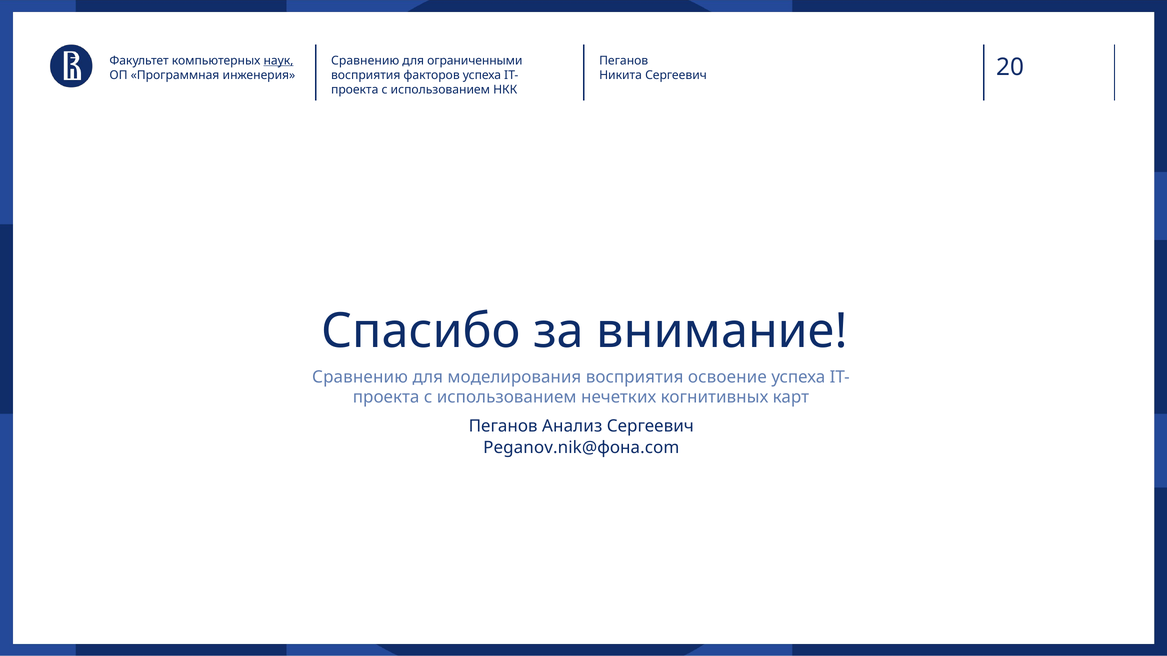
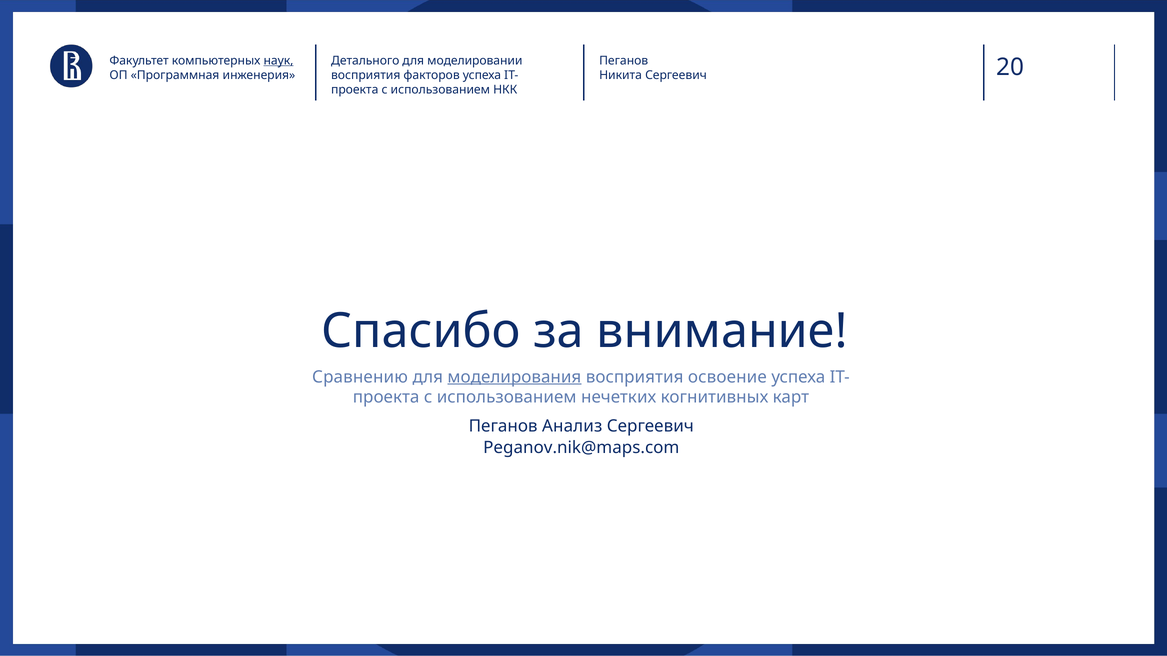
Сравнению: Сравнению -> Детального (365, 61)
ограниченными: ограниченными -> моделировании (475, 61)
моделирования underline: none -> present (514, 377)
Peganov.nik@фона.com: Peganov.nik@фона.com -> Peganov.nik@maps.com (581, 448)
